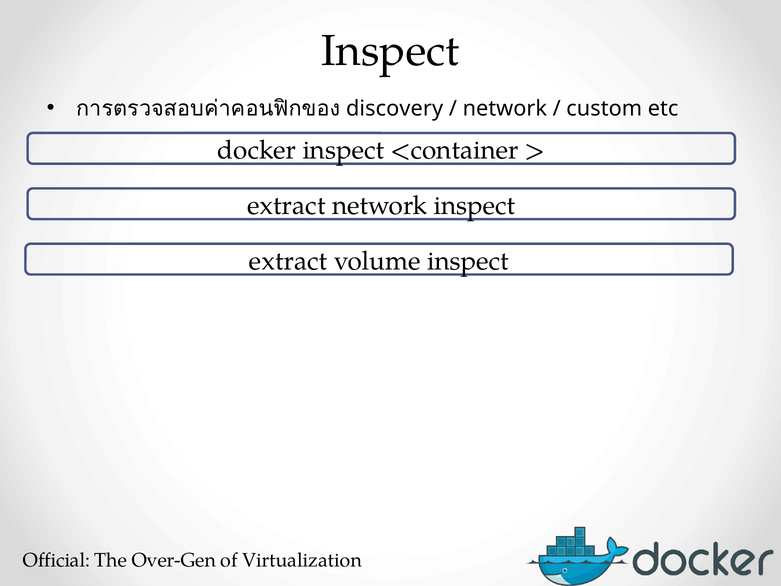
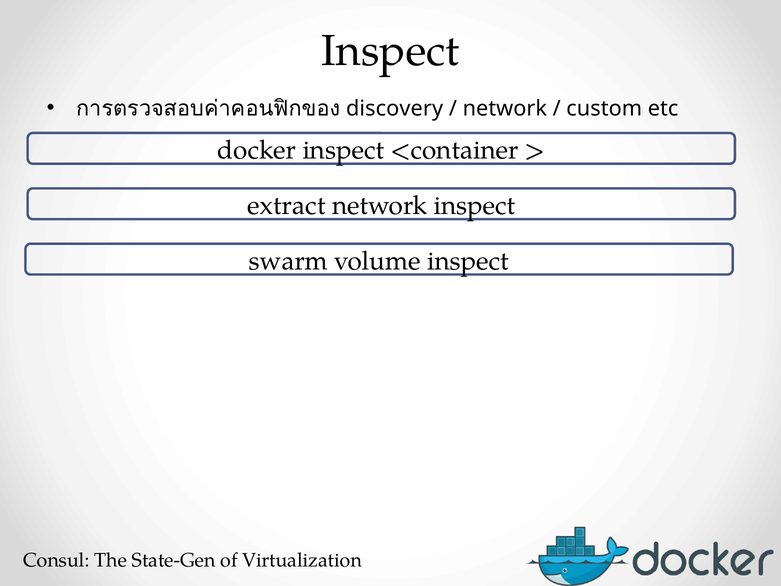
extract: extract -> swarm (288, 261)
Official: Official -> Consul (56, 560)
Over-Gen: Over-Gen -> State-Gen (174, 560)
